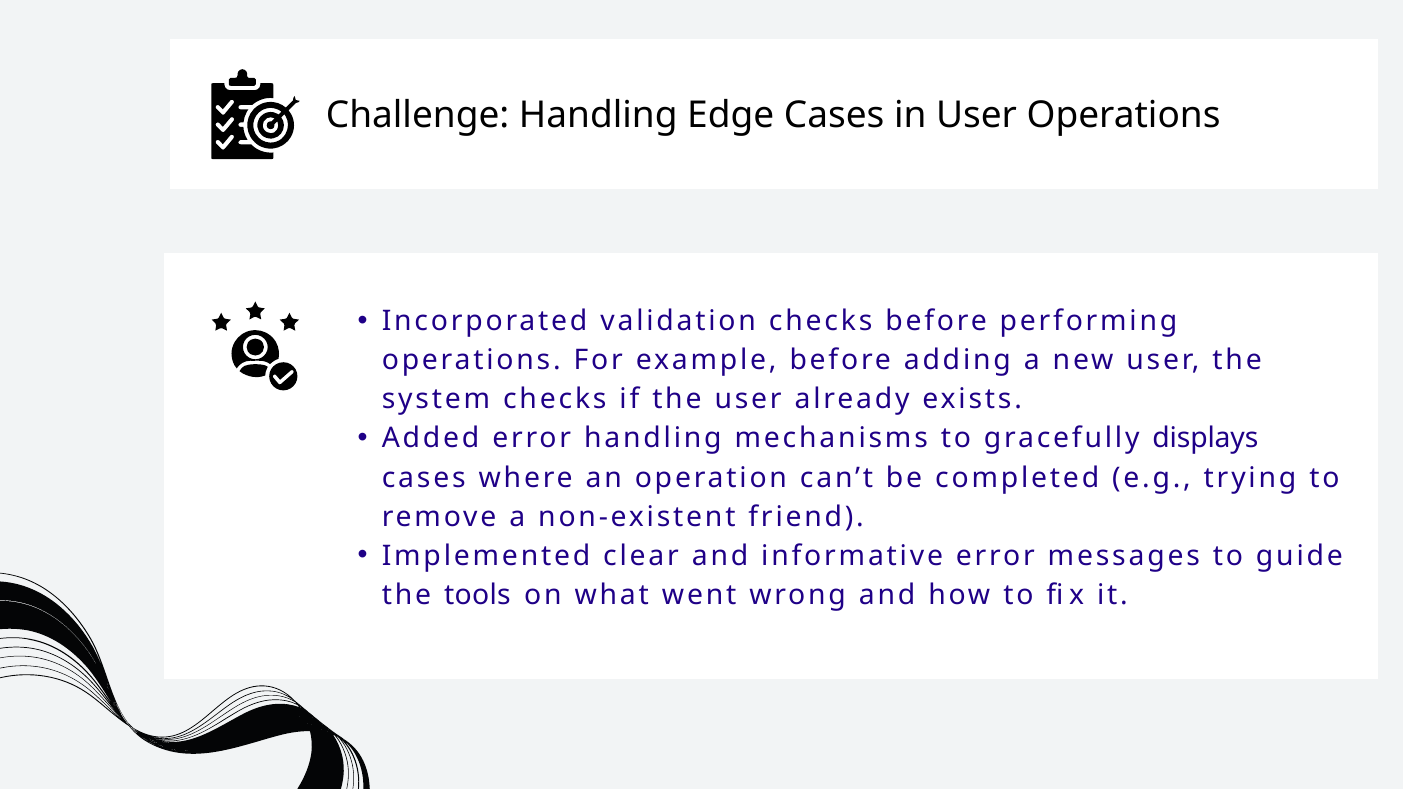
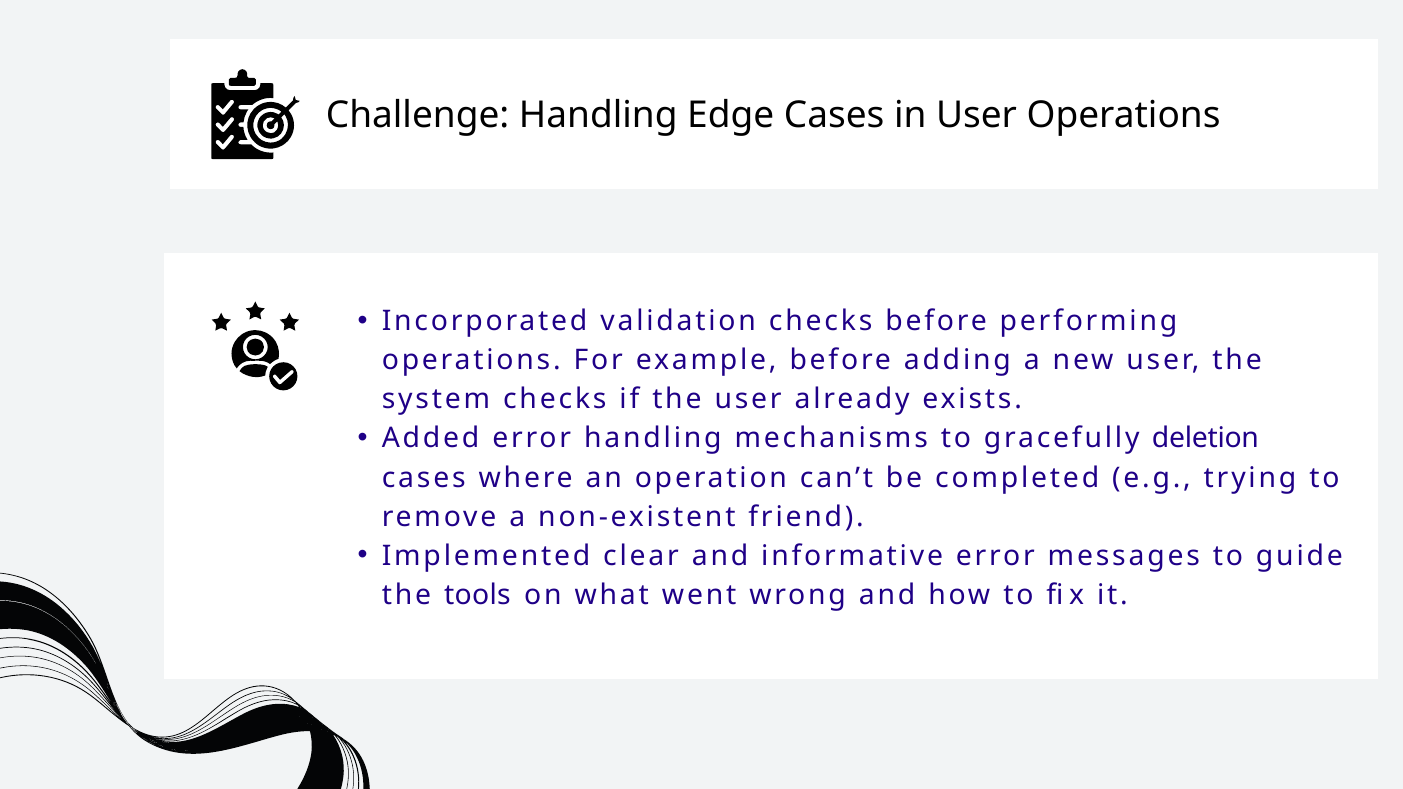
displays: displays -> deletion (1205, 439)
